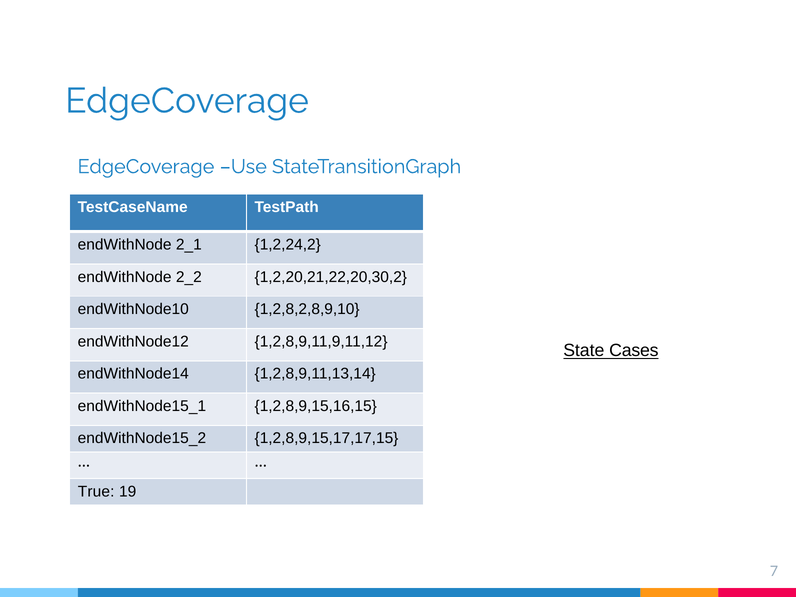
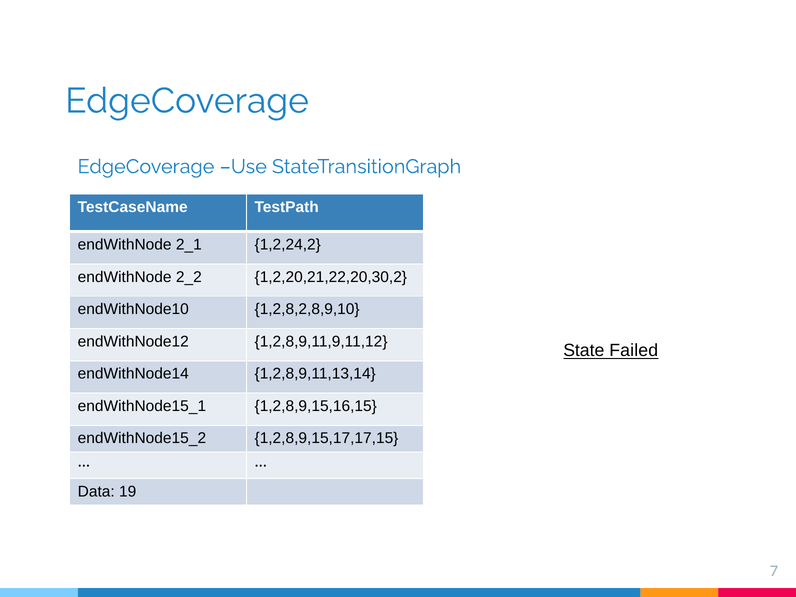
Cases: Cases -> Failed (634, 351)
True: True -> Data (96, 491)
